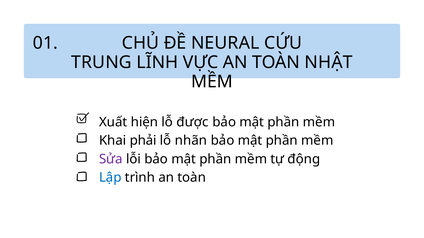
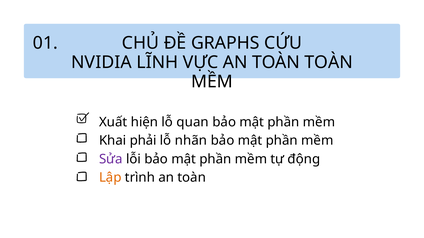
NEURAL: NEURAL -> GRAPHS (225, 43)
TRUNG: TRUNG -> NVIDIA (101, 62)
TOÀN NHẬT: NHẬT -> TOÀN (329, 62)
được: được -> quan (193, 122)
Lập colour: blue -> orange (110, 178)
